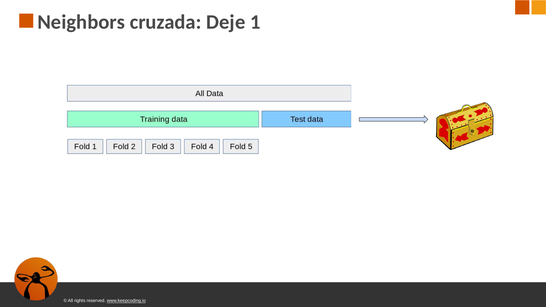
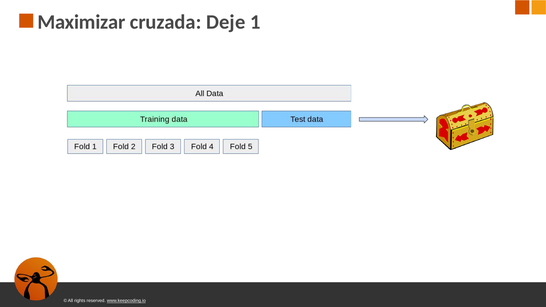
Neighbors: Neighbors -> Maximizar (81, 22)
